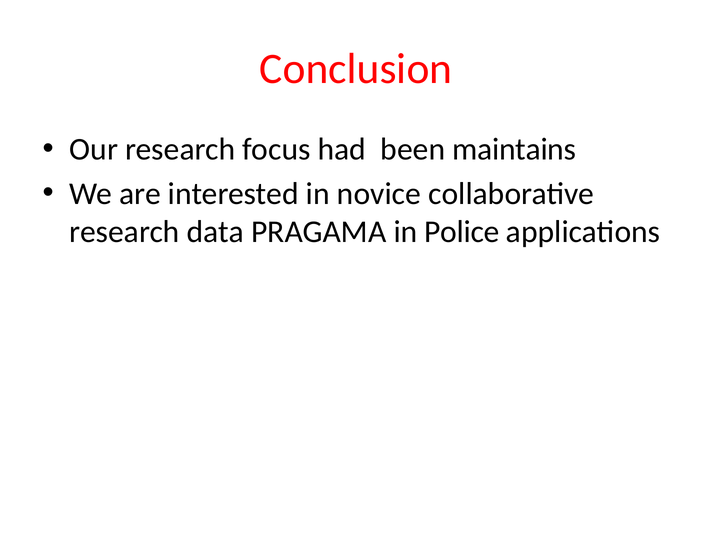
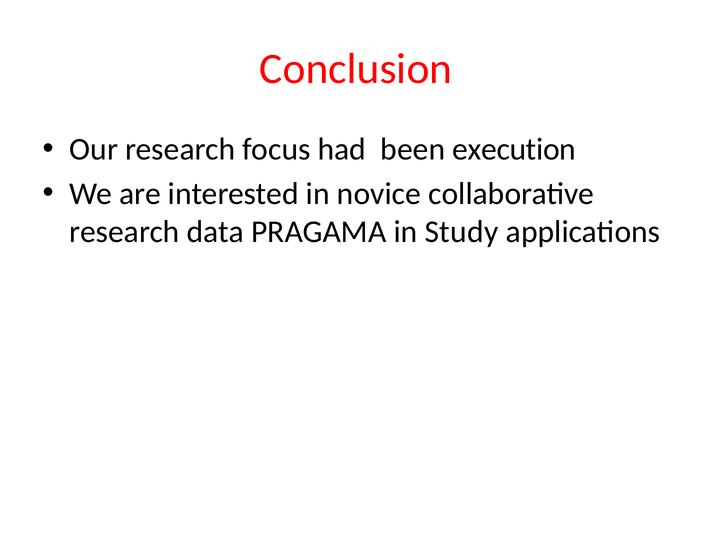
maintains: maintains -> execution (514, 149)
Police: Police -> Study (461, 232)
